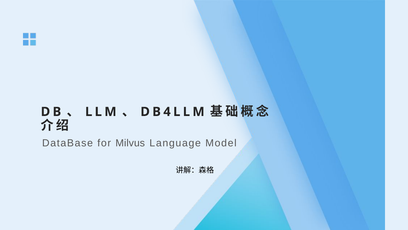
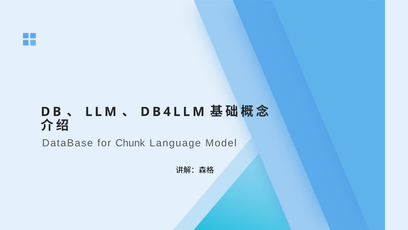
Milvus: Milvus -> Chunk (130, 143)
